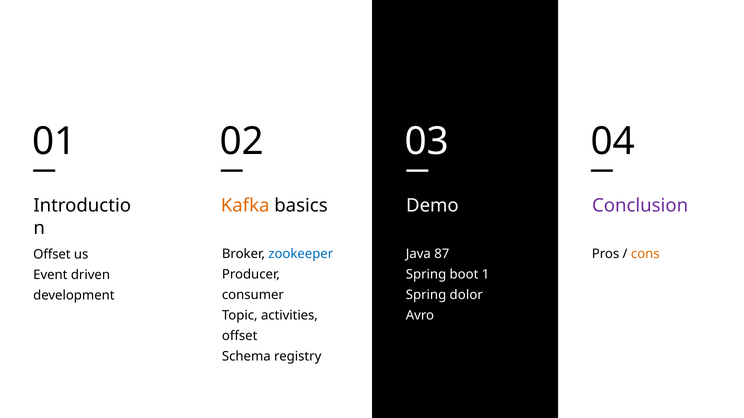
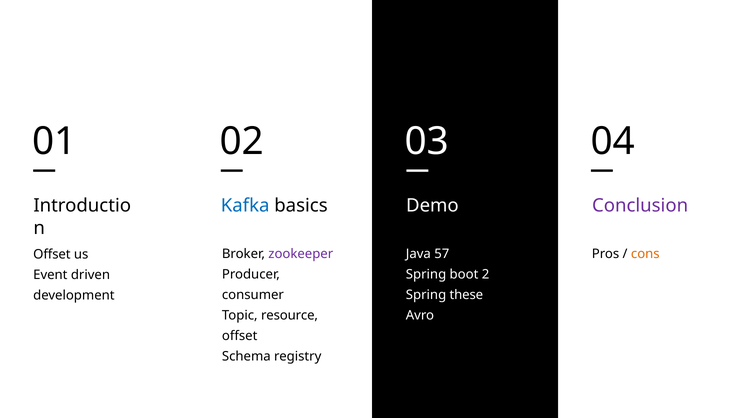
Kafka colour: orange -> blue (245, 206)
zookeeper colour: blue -> purple (301, 254)
87: 87 -> 57 (442, 254)
1: 1 -> 2 (486, 275)
dolor: dolor -> these (466, 295)
activities: activities -> resource (290, 316)
